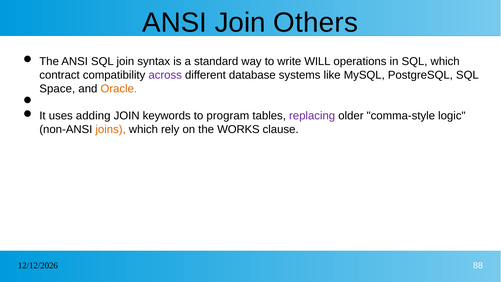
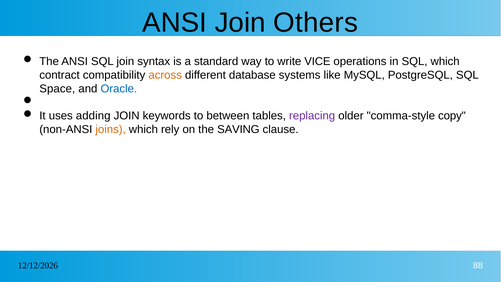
WILL: WILL -> VICE (317, 61)
across colour: purple -> orange (165, 75)
Oracle colour: orange -> blue (119, 89)
program: program -> between (228, 116)
logic: logic -> copy (452, 116)
WORKS: WORKS -> SAVING (238, 129)
